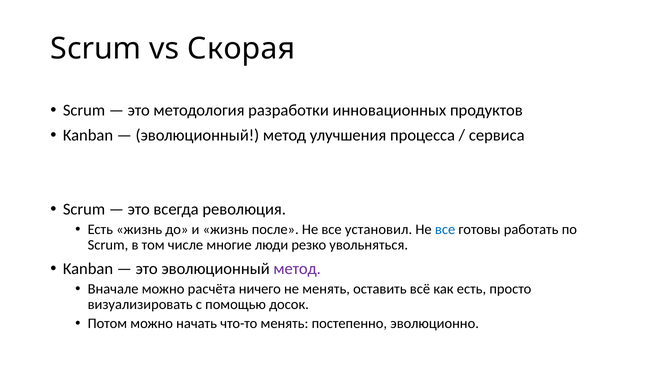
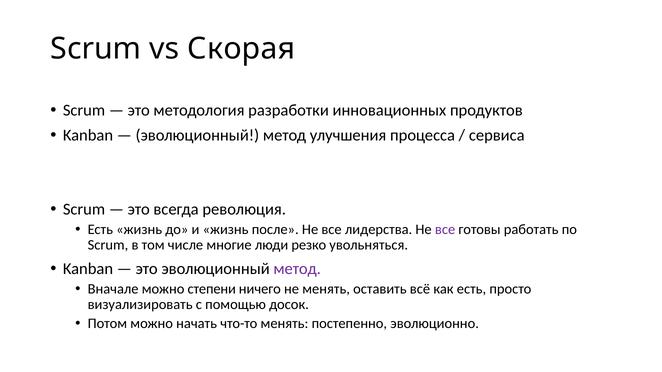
установил: установил -> лидерства (379, 230)
все colour: blue -> purple (445, 230)
расчёта: расчёта -> степени (212, 289)
